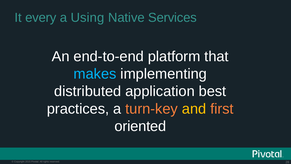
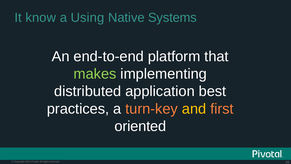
every: every -> know (41, 18)
Services: Services -> Systems (172, 18)
makes colour: light blue -> light green (95, 74)
